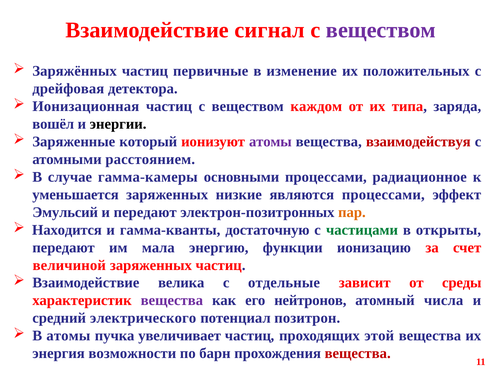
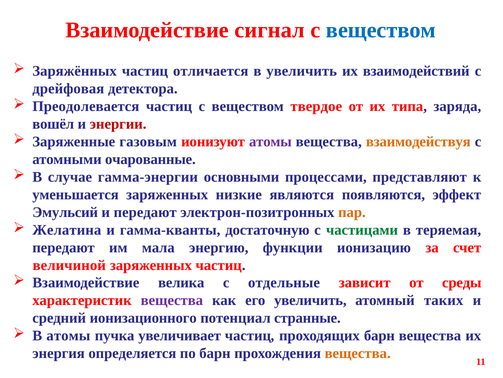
веществом colour: purple -> blue (381, 30)
первичные: первичные -> отличается (211, 71)
в изменение: изменение -> увеличить (302, 71)
положительных: положительных -> взаимодействий (416, 71)
Ионизационная: Ионизационная -> Преодолевается (86, 106)
каждом: каждом -> твердое (316, 106)
энергии colour: black -> red (118, 124)
который: который -> газовым (148, 141)
взаимодействуя colour: red -> orange (418, 141)
расстоянием: расстоянием -> очарованные (150, 159)
гамма-камеры: гамма-камеры -> гамма-энергии (148, 177)
радиационное: радиационное -> представляют (420, 177)
являются процессами: процессами -> появляются (383, 194)
Находится: Находится -> Желатина (67, 229)
открыты: открыты -> теряемая (448, 229)
его нейтронов: нейтронов -> увеличить (310, 300)
числа: числа -> таких (444, 300)
электрического: электрического -> ионизационного (143, 317)
позитрон: позитрон -> странные (307, 317)
проходящих этой: этой -> барн (379, 335)
возможности: возможности -> определяется (132, 353)
вещества colour: red -> orange (358, 353)
